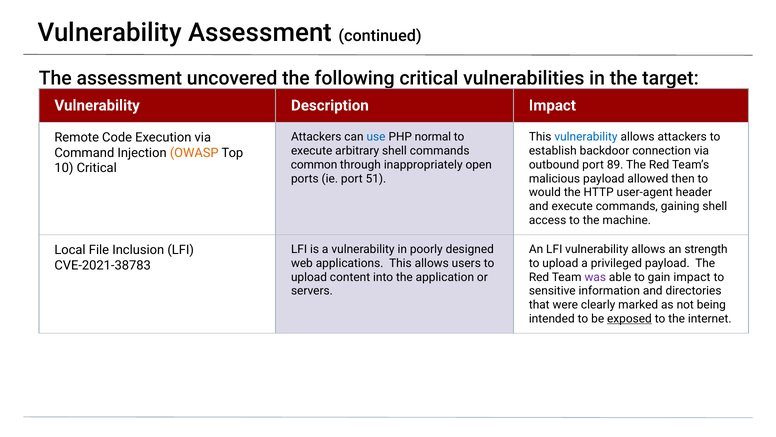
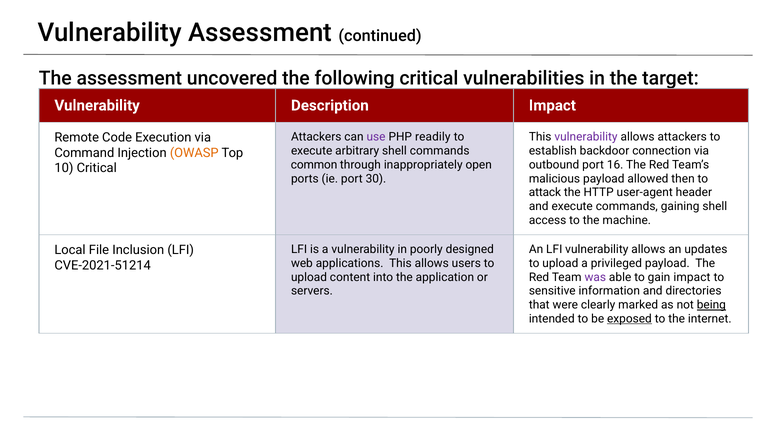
use colour: blue -> purple (376, 137)
normal: normal -> readily (433, 137)
vulnerability colour: blue -> purple (586, 137)
89: 89 -> 16 (615, 165)
51: 51 -> 30 (376, 178)
would: would -> attack (545, 192)
strength: strength -> updates (706, 249)
CVE-2021-38783: CVE-2021-38783 -> CVE-2021-51214 (103, 265)
being underline: none -> present (711, 305)
